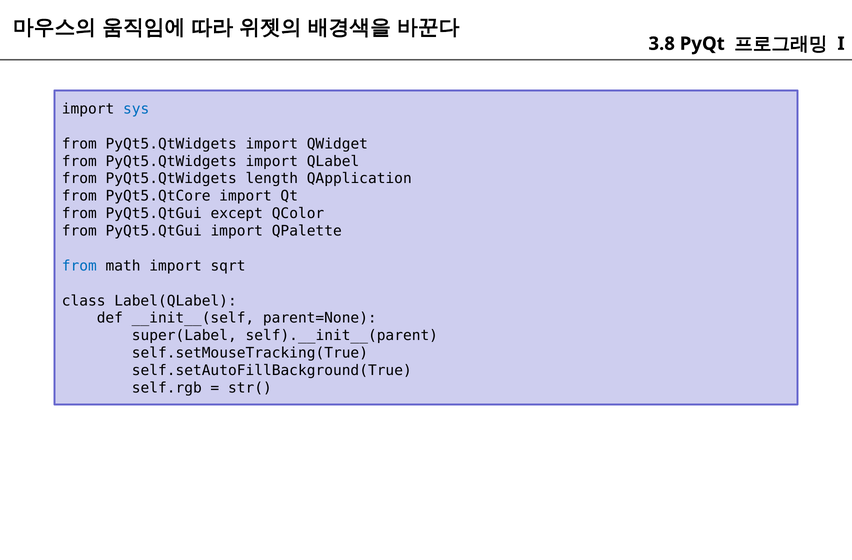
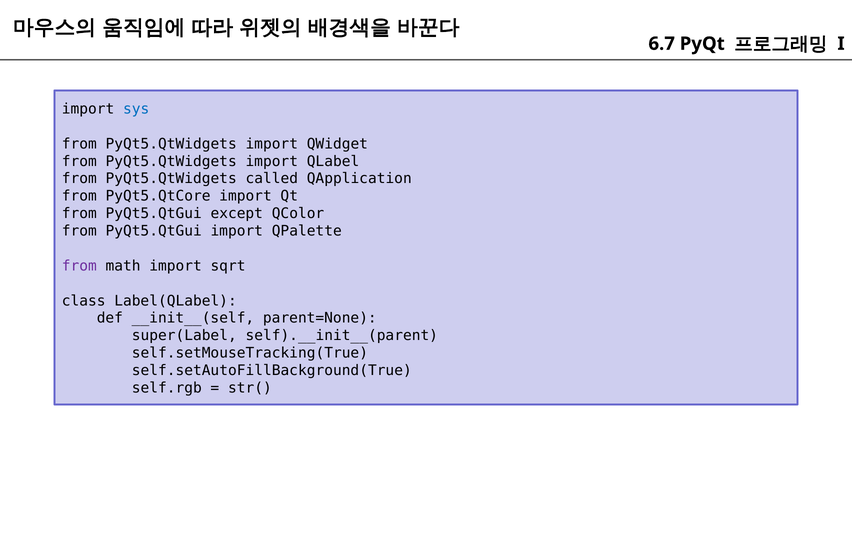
3.8: 3.8 -> 6.7 (662, 44)
length: length -> called (272, 179)
from colour: blue -> purple (79, 266)
